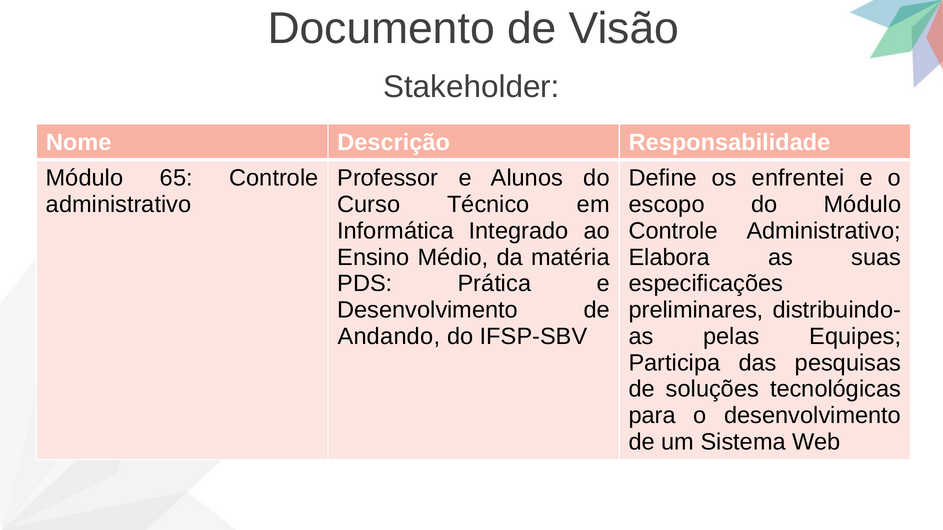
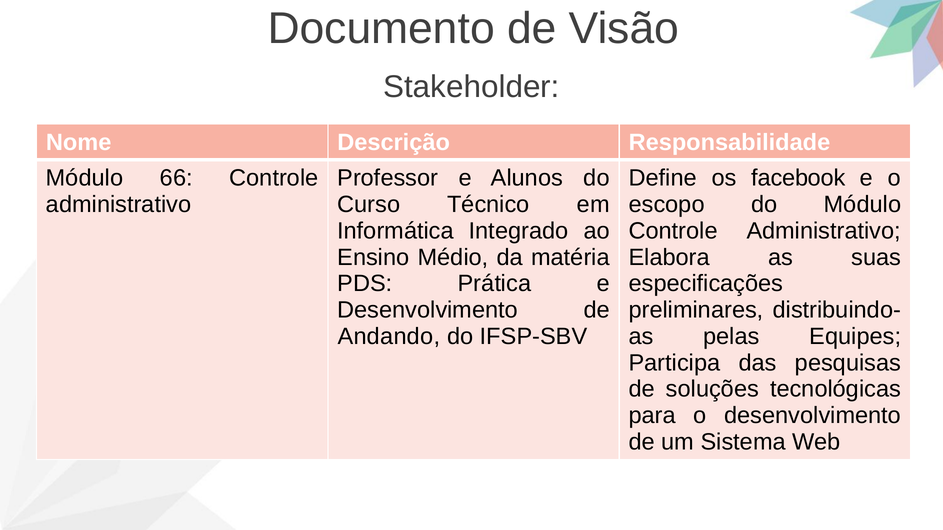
65: 65 -> 66 (176, 178)
enfrentei: enfrentei -> facebook (798, 178)
